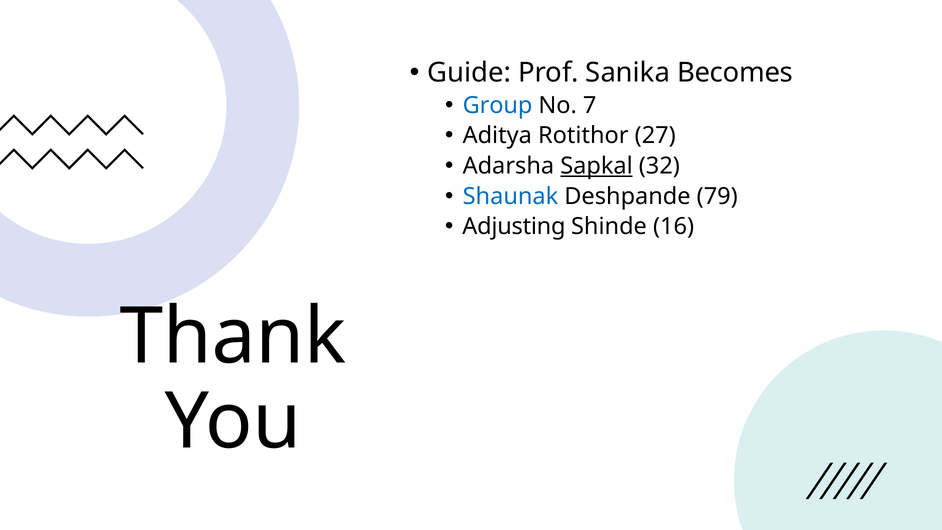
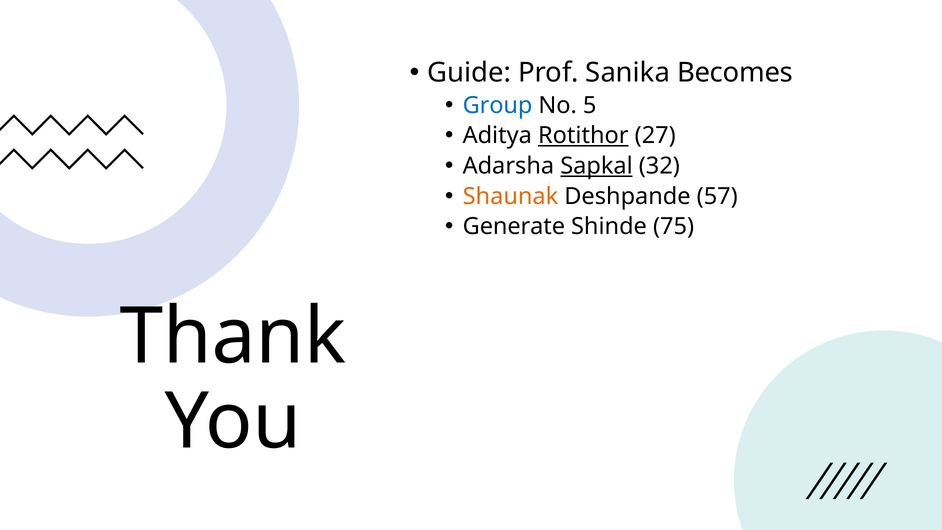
7: 7 -> 5 (590, 105)
Rotithor underline: none -> present (583, 136)
Shaunak colour: blue -> orange (510, 196)
79: 79 -> 57 (717, 196)
Adjusting: Adjusting -> Generate (514, 227)
16: 16 -> 75 (674, 227)
